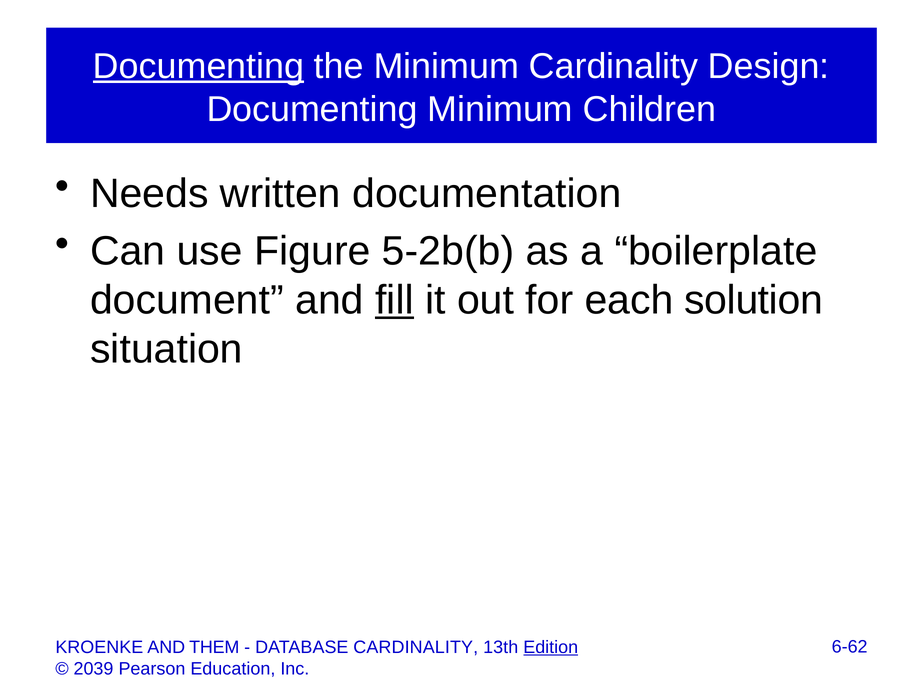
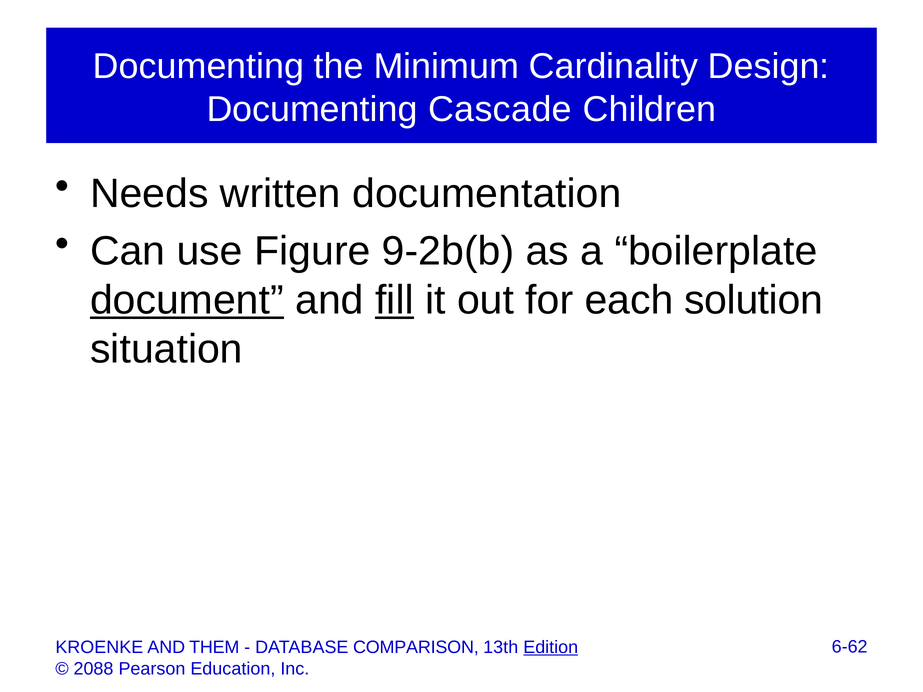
Documenting underline: present -> none (199, 66)
Documenting Minimum: Minimum -> Cascade (500, 109)
5-2b(b: 5-2b(b -> 9-2b(b (448, 251)
document underline: none -> present (187, 300)
DATABASE CARDINALITY: CARDINALITY -> COMPARISON (416, 647)
2039: 2039 -> 2088 (93, 669)
